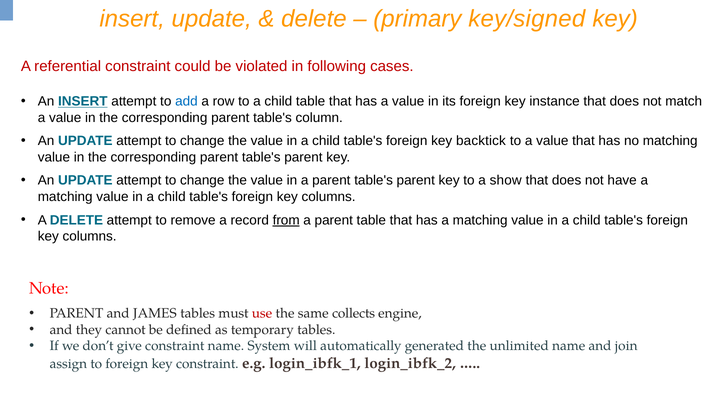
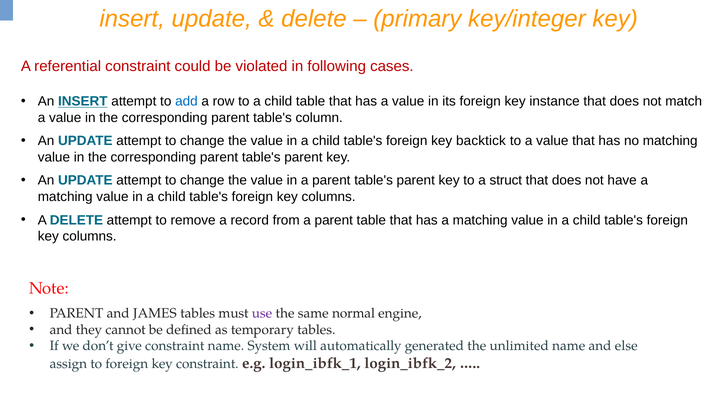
key/signed: key/signed -> key/integer (527, 19)
show: show -> struct (506, 181)
from underline: present -> none (286, 220)
use colour: red -> purple (262, 314)
collects: collects -> normal (354, 314)
join: join -> else (626, 346)
